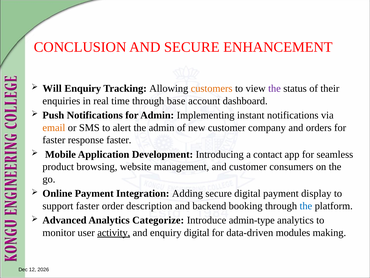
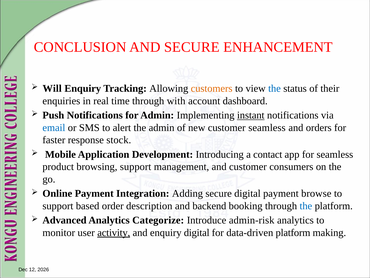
the colour: purple -> blue (274, 88)
base: base -> with (176, 101)
instant underline: none -> present (251, 115)
email colour: orange -> blue (54, 127)
customer company: company -> seamless (267, 127)
response faster: faster -> stock (119, 140)
browsing website: website -> support (136, 166)
display: display -> browse (316, 193)
support faster: faster -> based (88, 206)
admin-type: admin-type -> admin-risk (252, 220)
data-driven modules: modules -> platform (293, 232)
